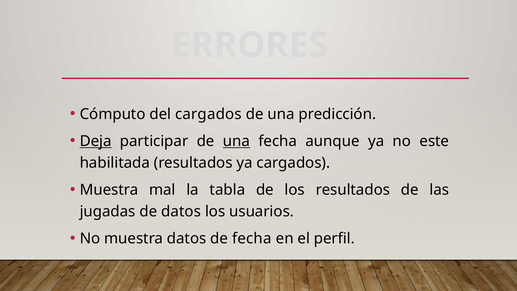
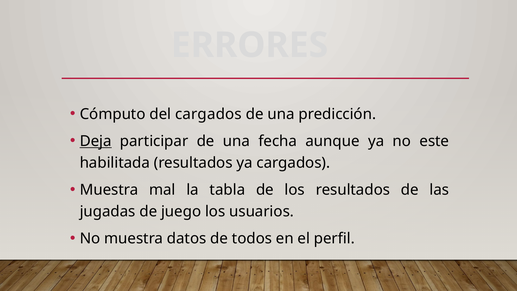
una underline: present -> none (236, 141)
de datos: datos -> juego (181, 211)
de fecha: fecha -> todos (252, 238)
